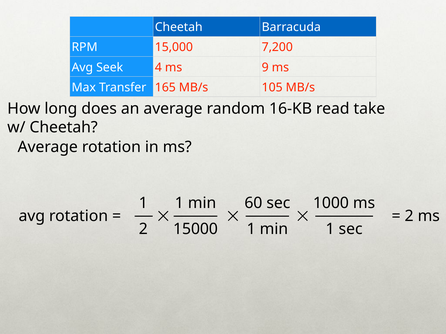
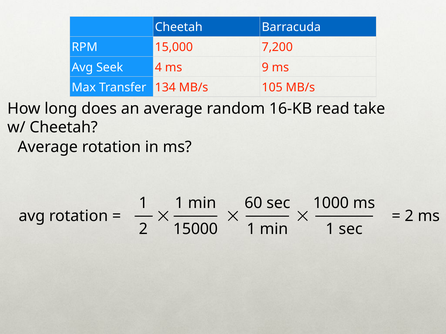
165: 165 -> 134 (165, 87)
